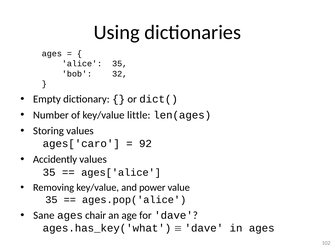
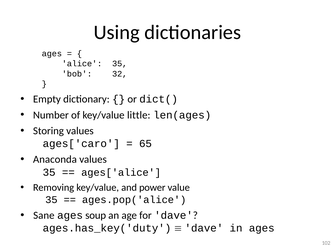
92: 92 -> 65 (145, 144)
Accidently: Accidently -> Anaconda (55, 160)
chair: chair -> soup (96, 216)
ages.has_key('what: ages.has_key('what -> ages.has_key('duty (107, 228)
